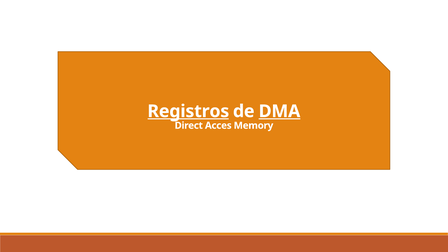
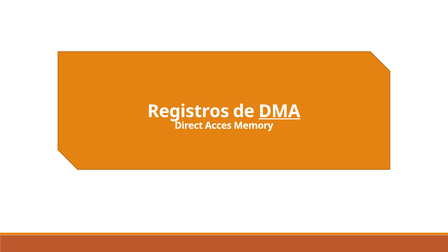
Registros underline: present -> none (188, 111)
